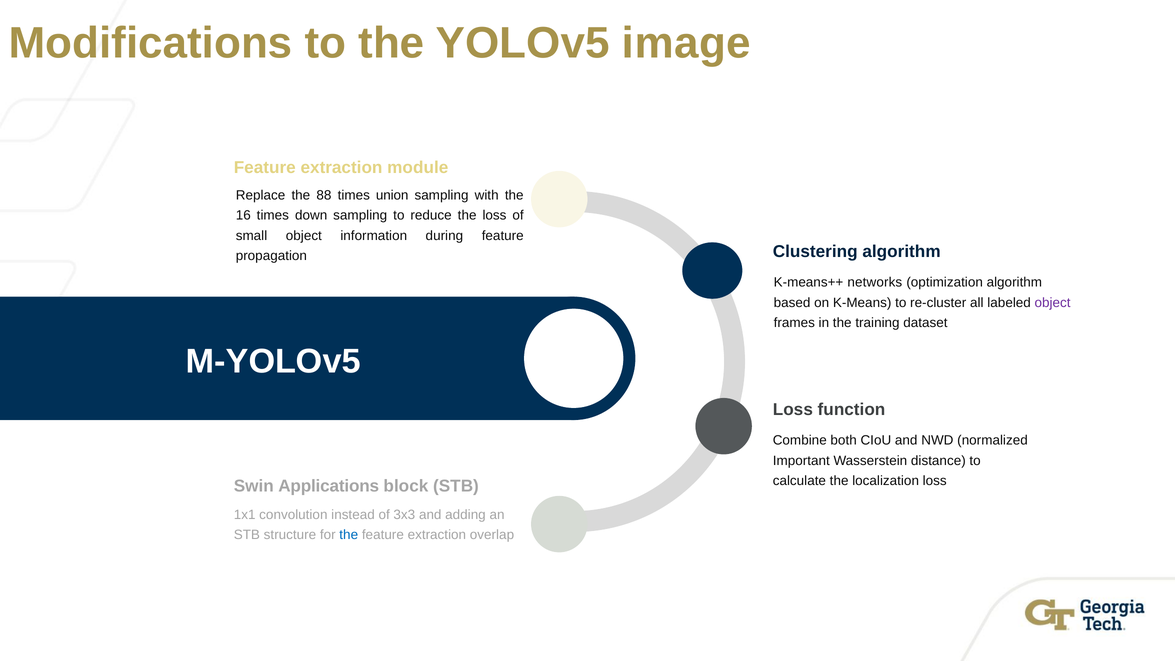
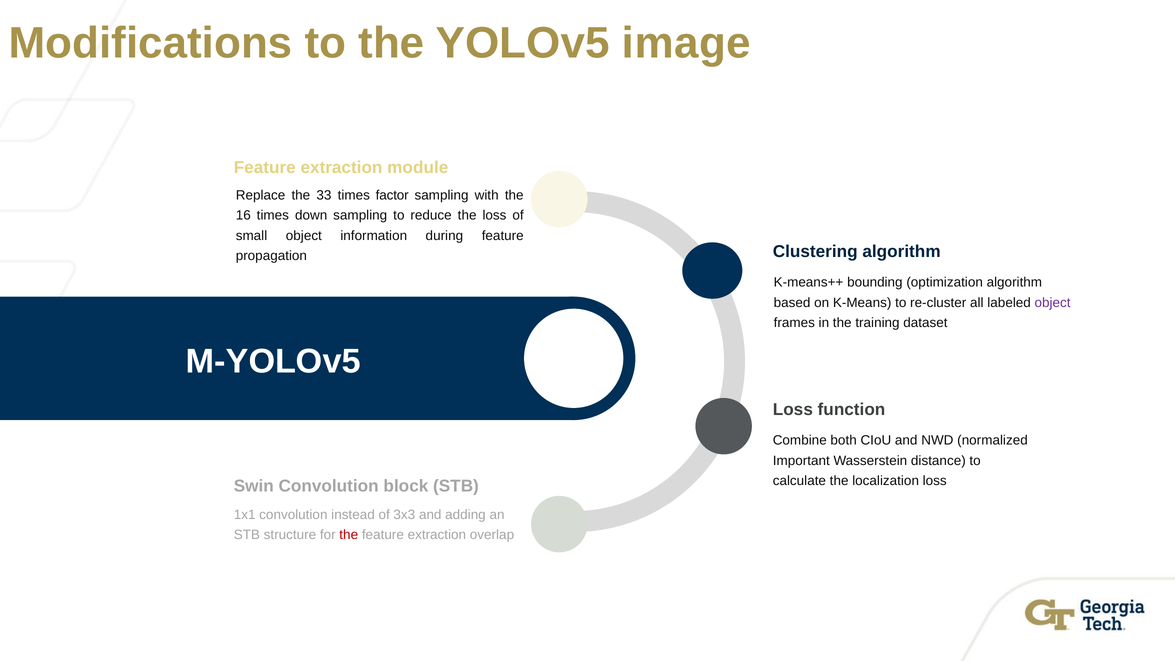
88: 88 -> 33 (324, 195)
union: union -> factor (392, 195)
networks: networks -> bounding (875, 283)
Swin Applications: Applications -> Convolution (329, 486)
the colour: blue -> red (349, 535)
